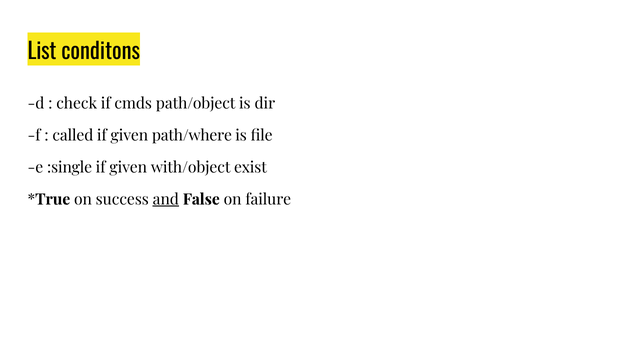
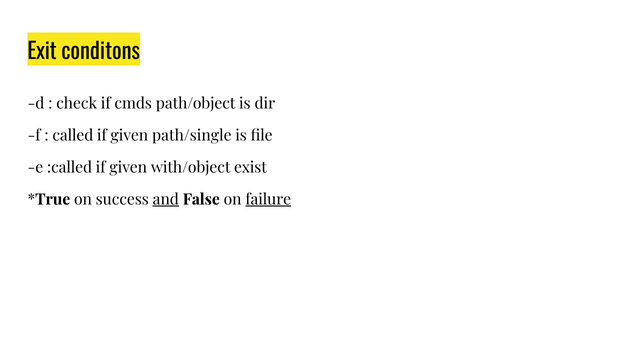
List: List -> Exit (42, 52)
path/where: path/where -> path/single (192, 136)
:single: :single -> :called (70, 168)
failure underline: none -> present (268, 200)
